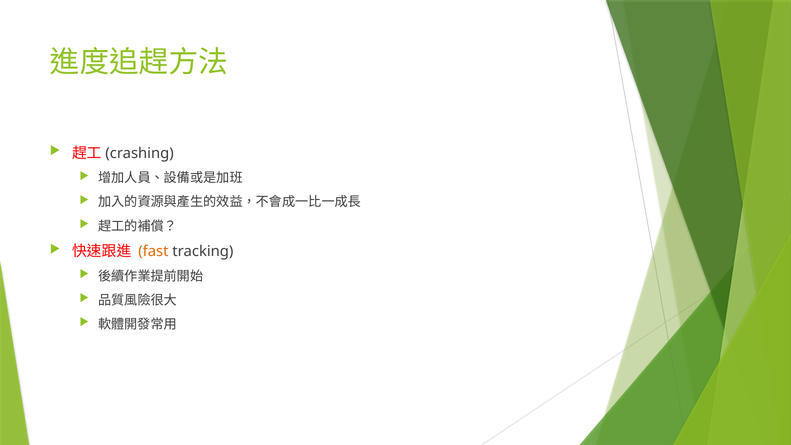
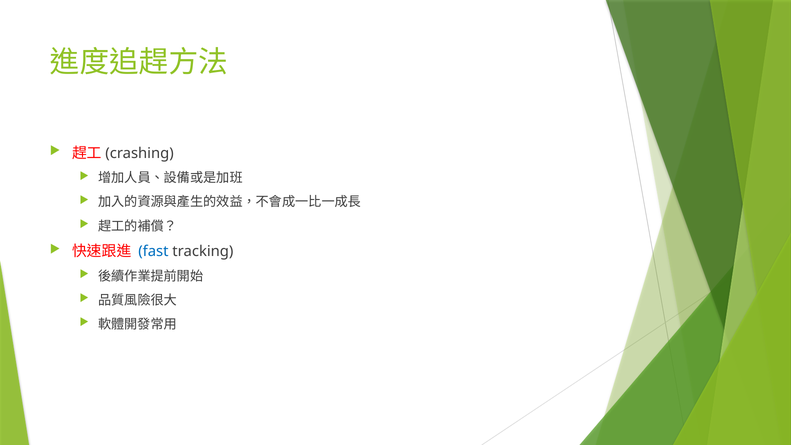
fast colour: orange -> blue (153, 251)
